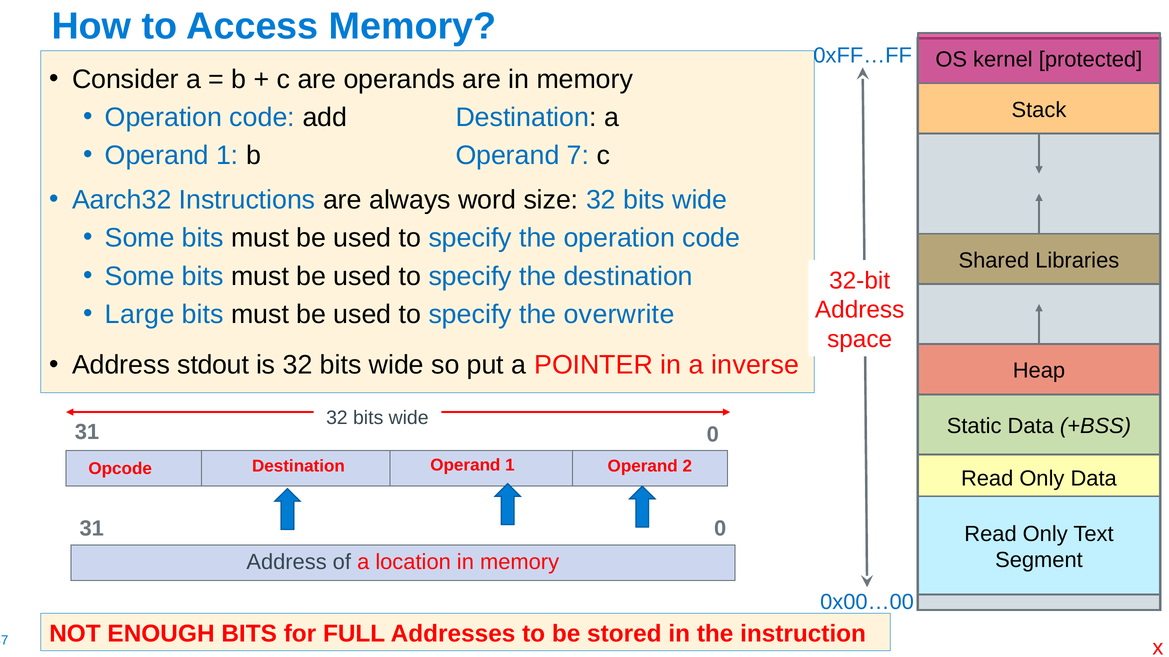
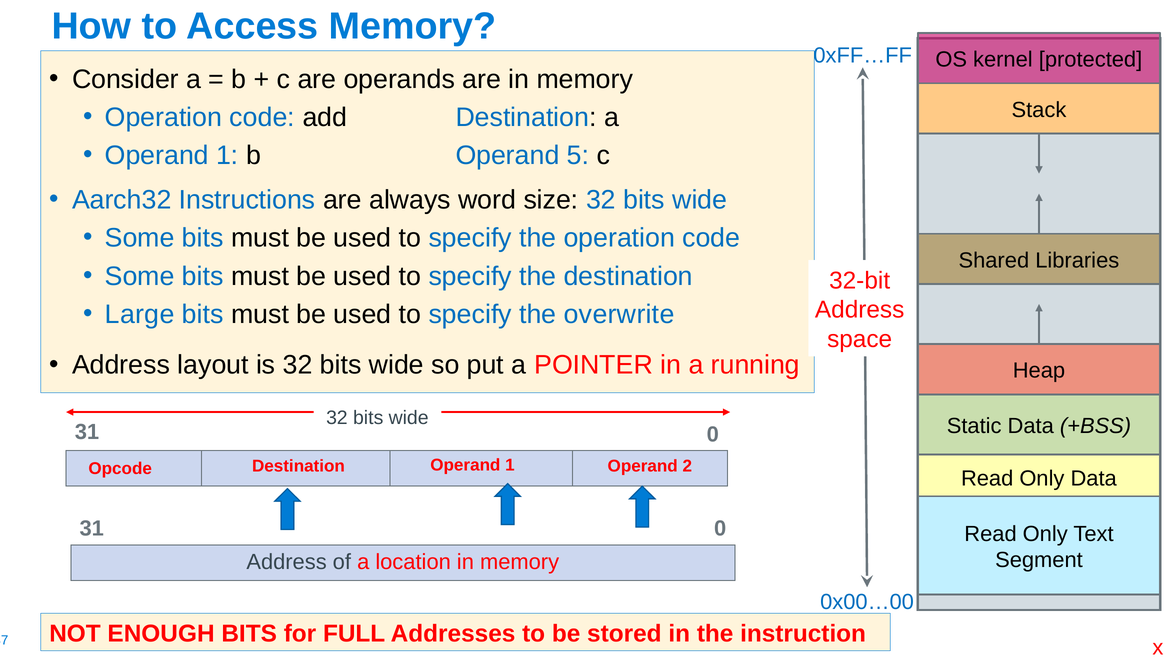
7: 7 -> 5 (578, 156)
stdout: stdout -> layout (213, 365)
inverse: inverse -> running (755, 365)
